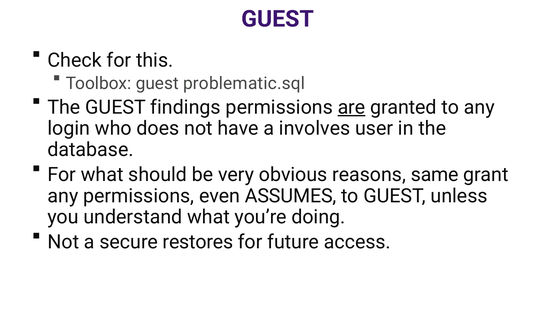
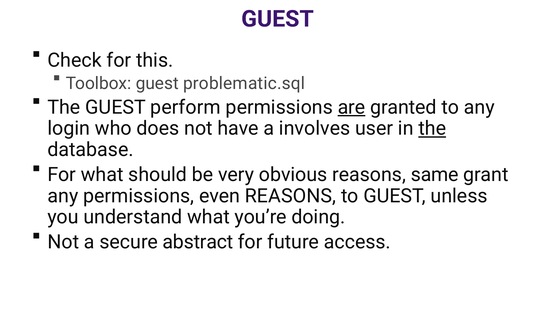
findings: findings -> perform (186, 107)
the underline: none -> present (432, 129)
even ASSUMES: ASSUMES -> REASONS (290, 196)
restores: restores -> abstract (198, 242)
